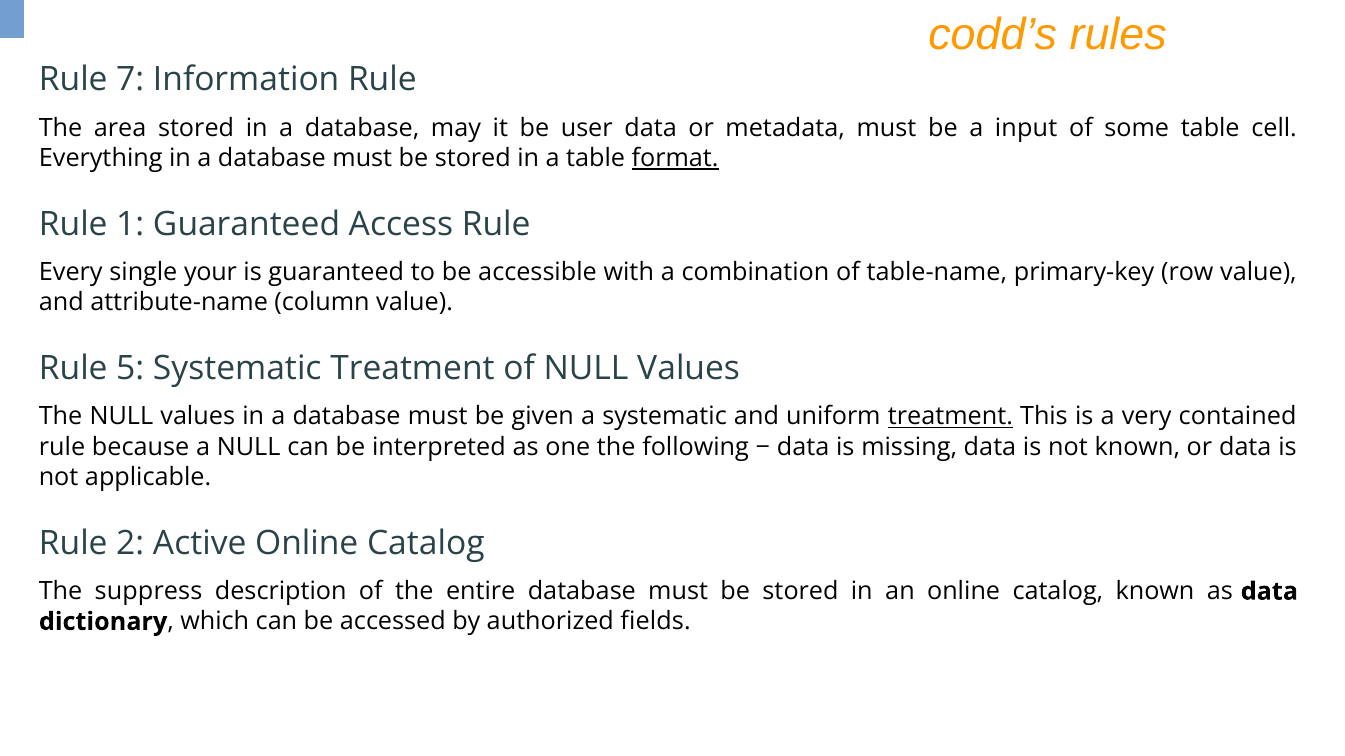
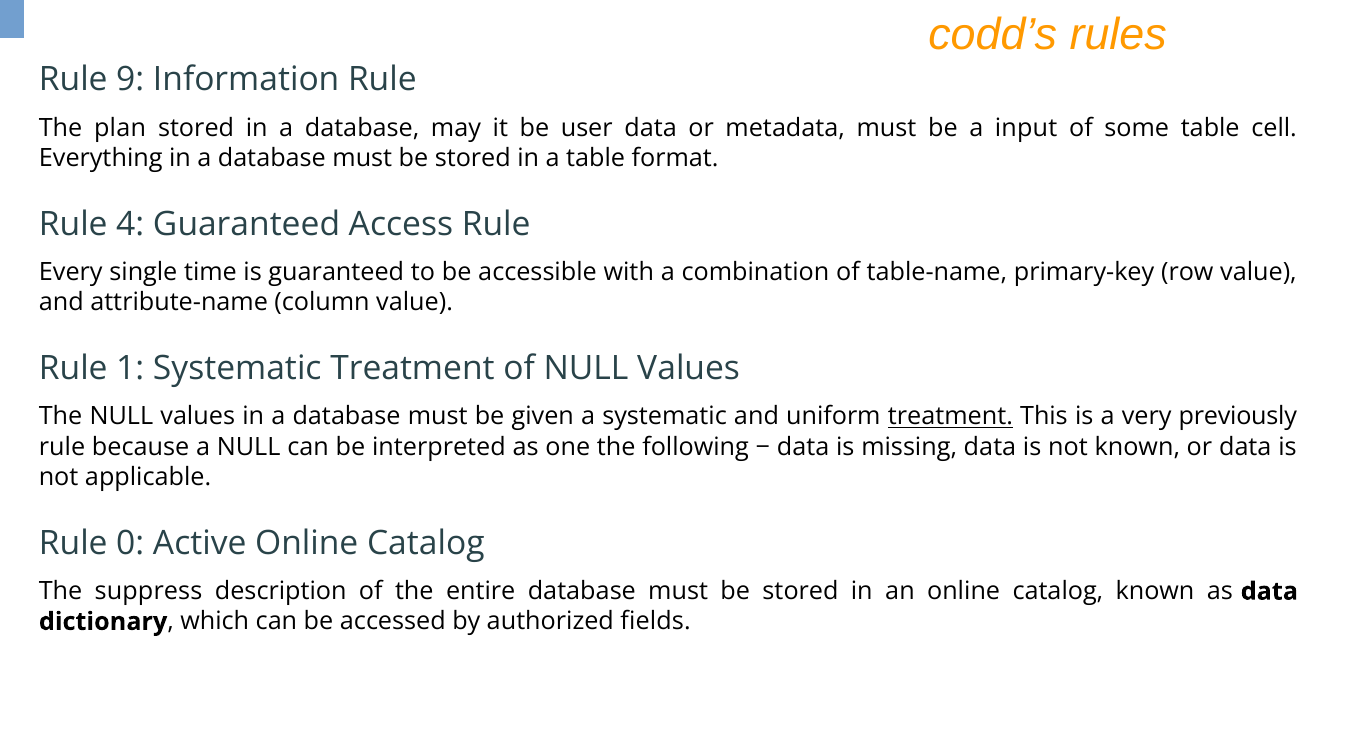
7: 7 -> 9 (130, 80)
area: area -> plan (120, 128)
format underline: present -> none (675, 158)
1: 1 -> 4 (130, 224)
your: your -> time (210, 272)
5: 5 -> 1 (130, 369)
contained: contained -> previously (1238, 417)
2: 2 -> 0 (130, 544)
